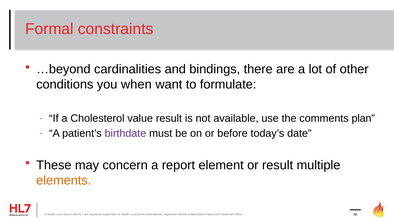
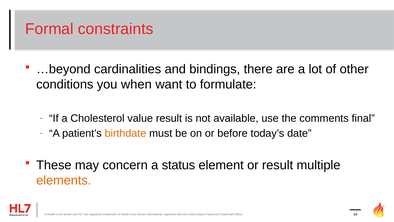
plan: plan -> final (363, 118)
birthdate colour: purple -> orange (125, 133)
report: report -> status (178, 165)
